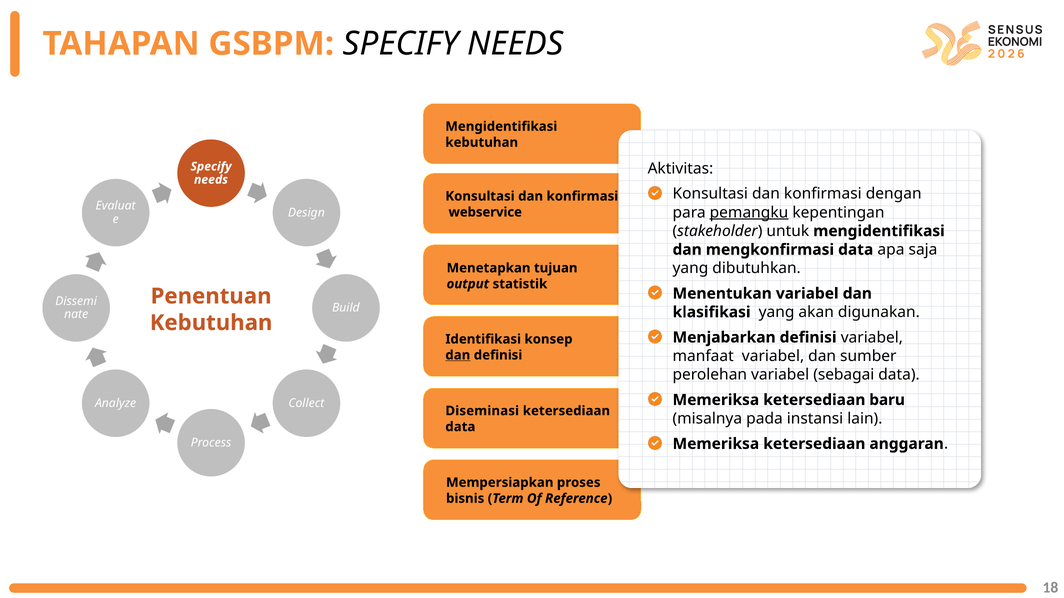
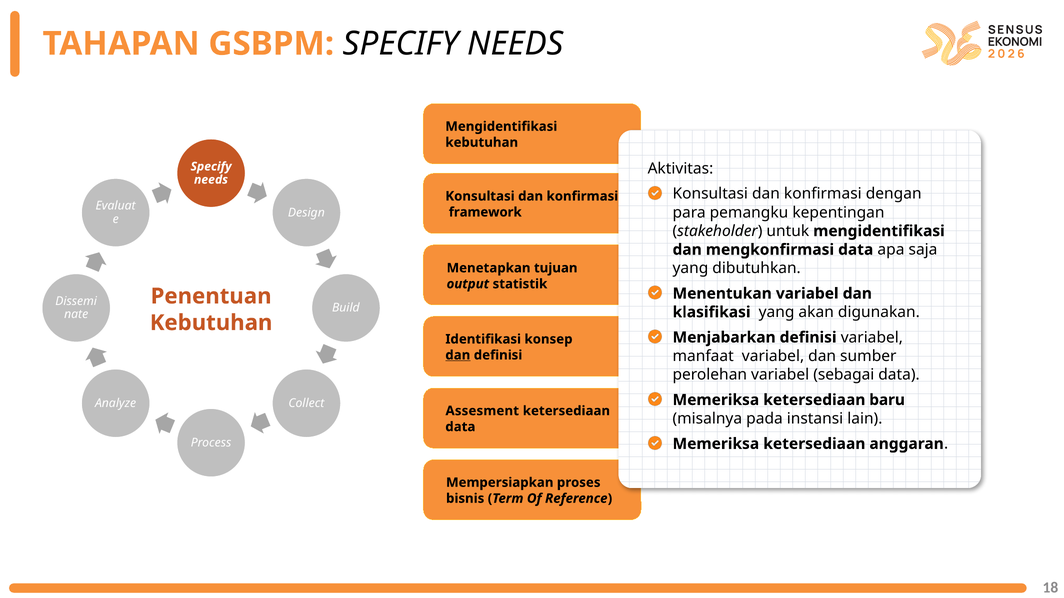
pemangku underline: present -> none (749, 213)
webservice: webservice -> framework (485, 212)
Diseminasi: Diseminasi -> Assesment (482, 411)
